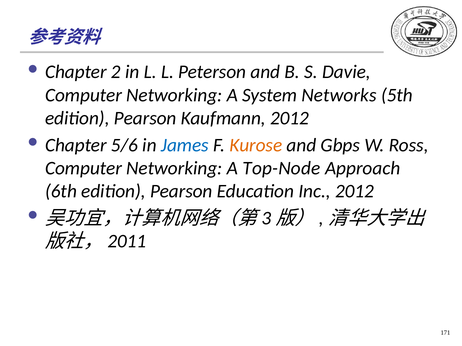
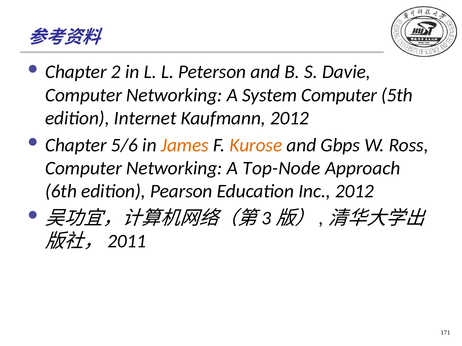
System Networks: Networks -> Computer (339, 95)
Pearson: Pearson -> Internet (145, 118)
James colour: blue -> orange (185, 145)
